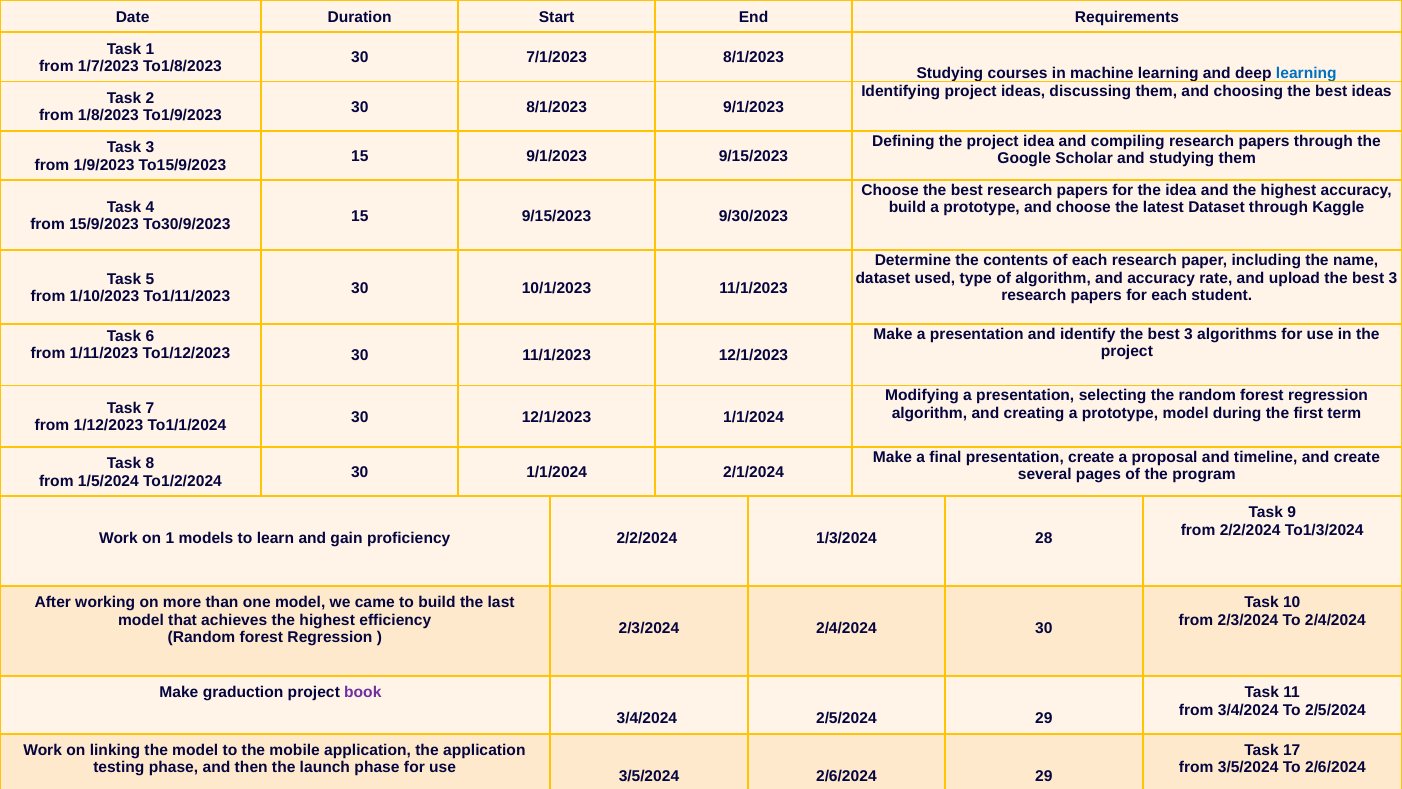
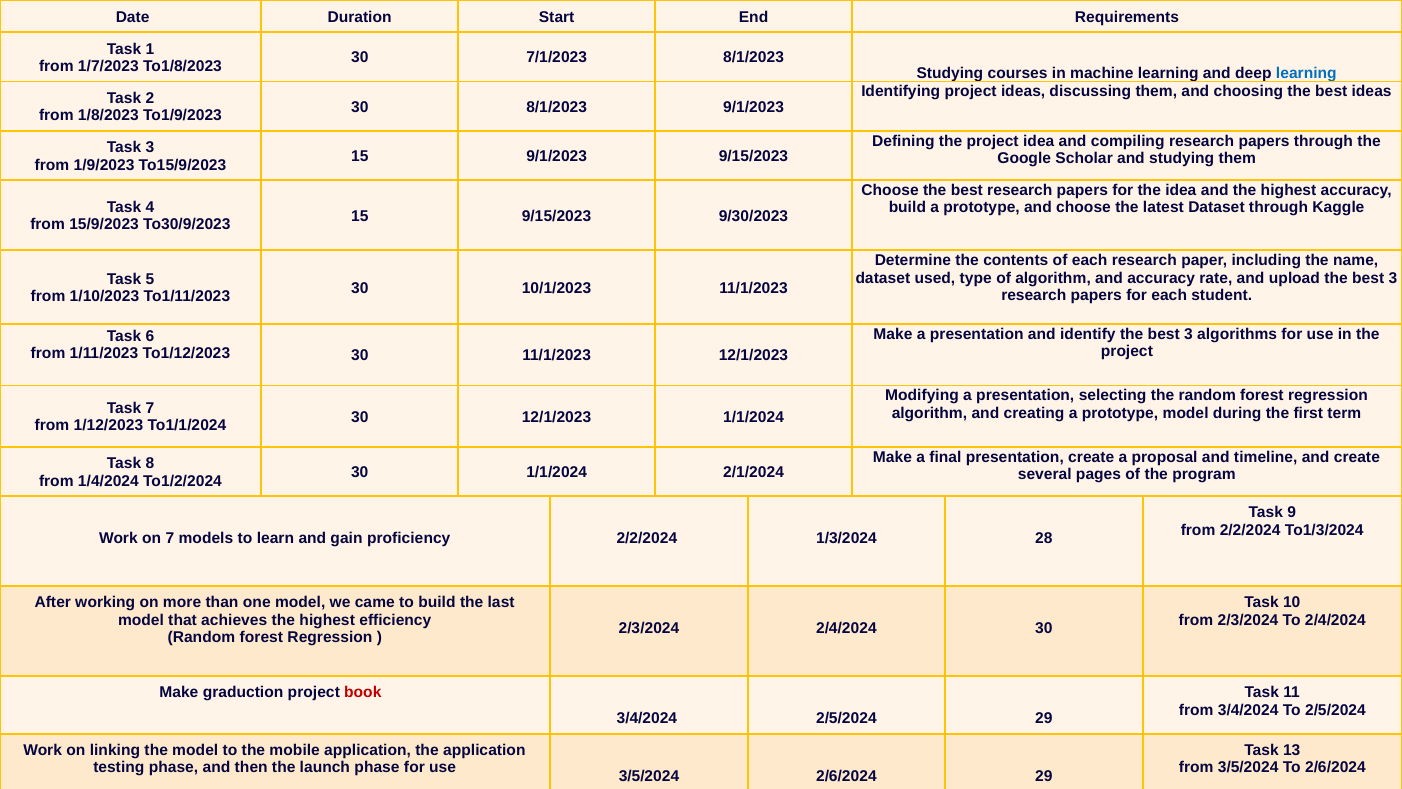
1/5/2024: 1/5/2024 -> 1/4/2024 (108, 481)
on 1: 1 -> 7 (170, 538)
book colour: purple -> red (363, 692)
17: 17 -> 13 (1292, 750)
